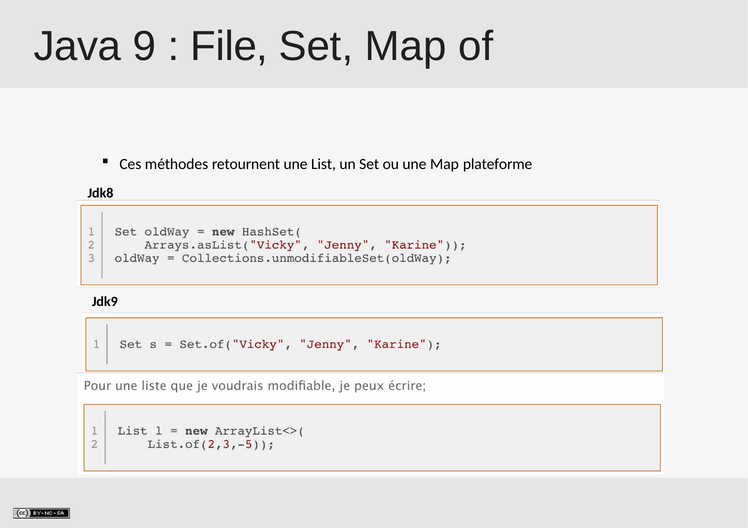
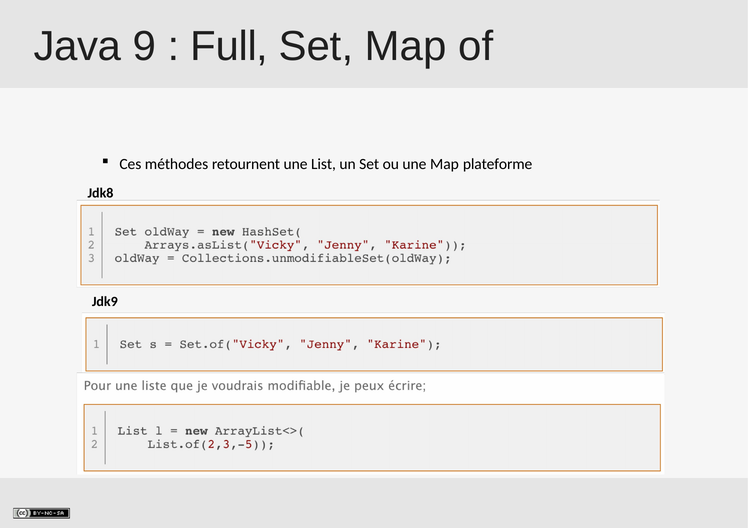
File: File -> Full (229, 46)
